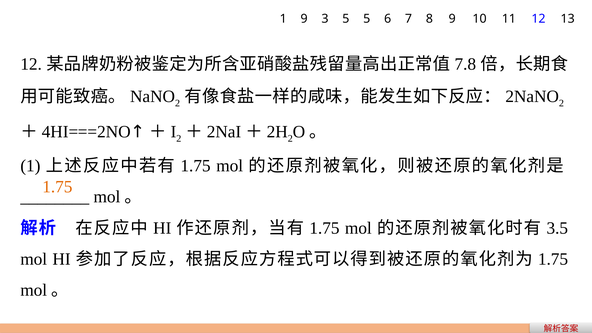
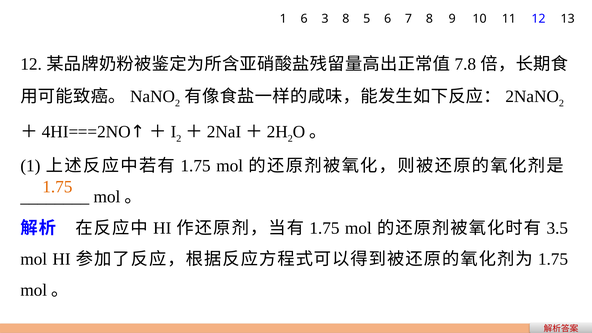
1 9: 9 -> 6 (304, 19)
3 5: 5 -> 8 (346, 19)
